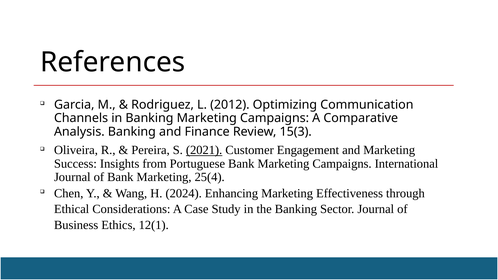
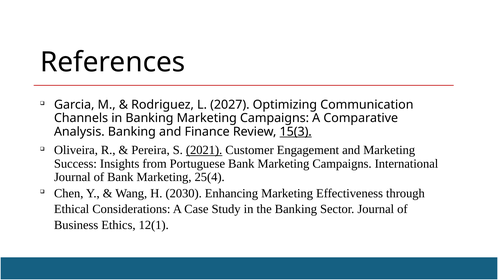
2012: 2012 -> 2027 (230, 105)
15(3 underline: none -> present (296, 132)
2024: 2024 -> 2030 (184, 193)
